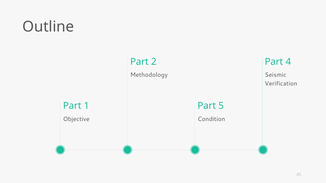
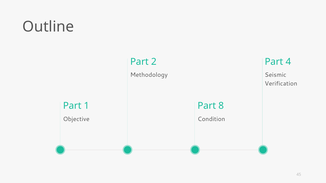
5: 5 -> 8 (221, 106)
